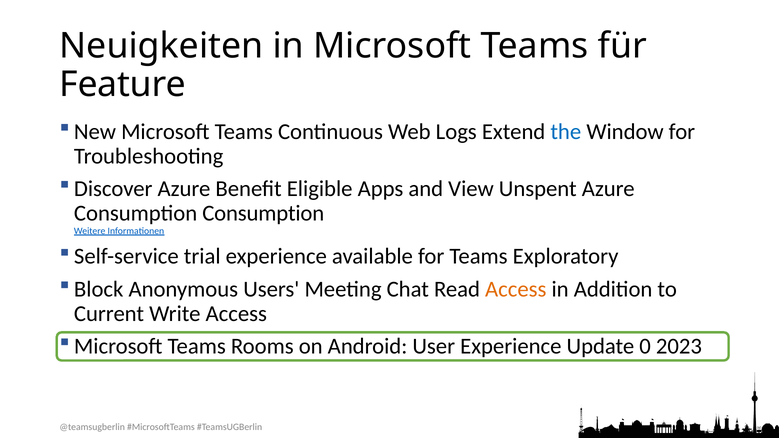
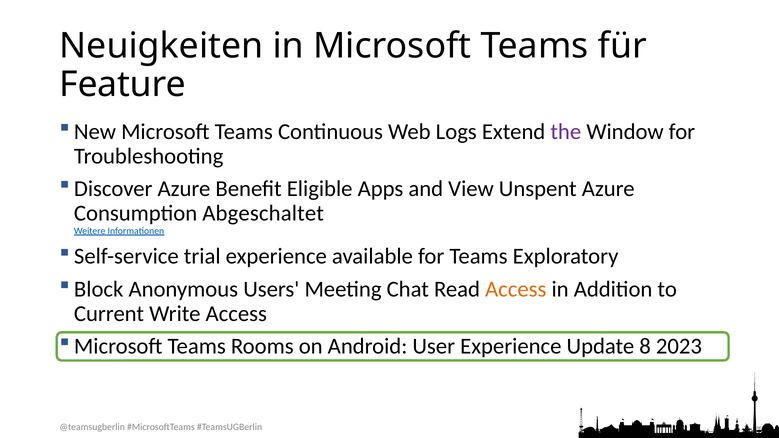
the colour: blue -> purple (566, 132)
Consumption Consumption: Consumption -> Abgeschaltet (263, 213)
0: 0 -> 8 (645, 346)
